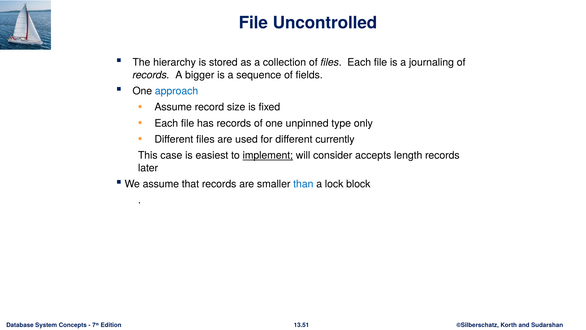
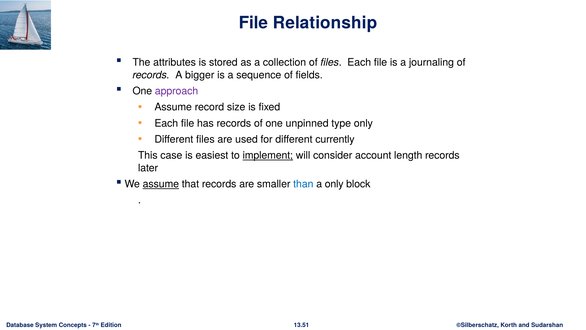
Uncontrolled: Uncontrolled -> Relationship (325, 23)
hierarchy: hierarchy -> attributes (175, 62)
approach colour: blue -> purple (177, 91)
accepts: accepts -> account (373, 155)
assume underline: none -> present (161, 184)
a lock: lock -> only (334, 184)
